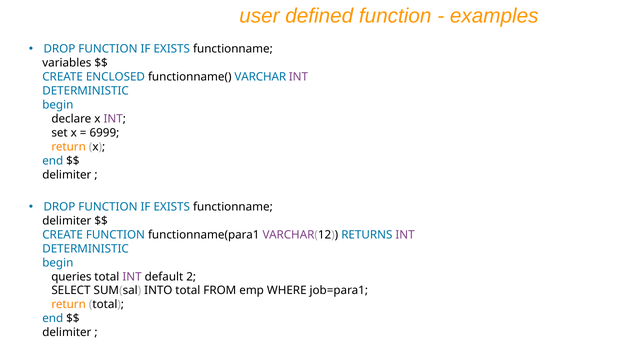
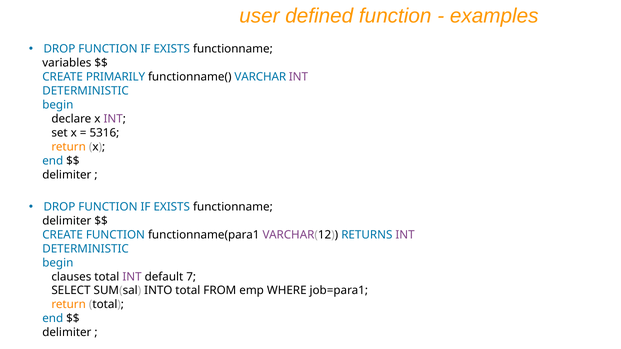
ENCLOSED: ENCLOSED -> PRIMARILY (115, 77)
6999: 6999 -> 5316 (104, 133)
queries: queries -> clauses (71, 277)
2: 2 -> 7 (191, 277)
